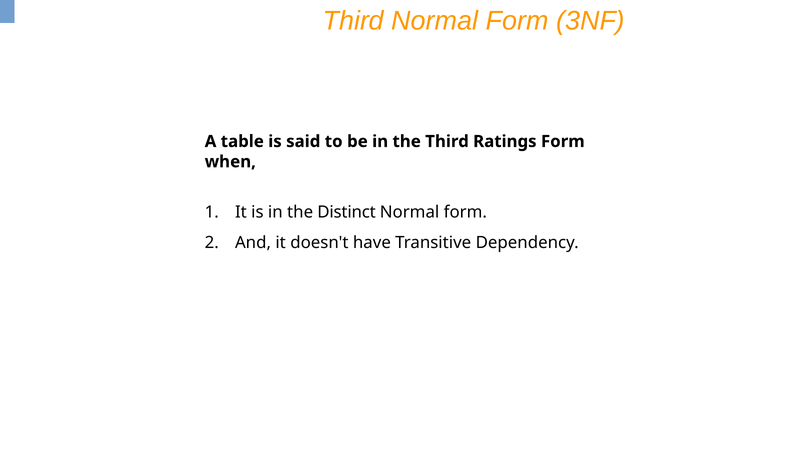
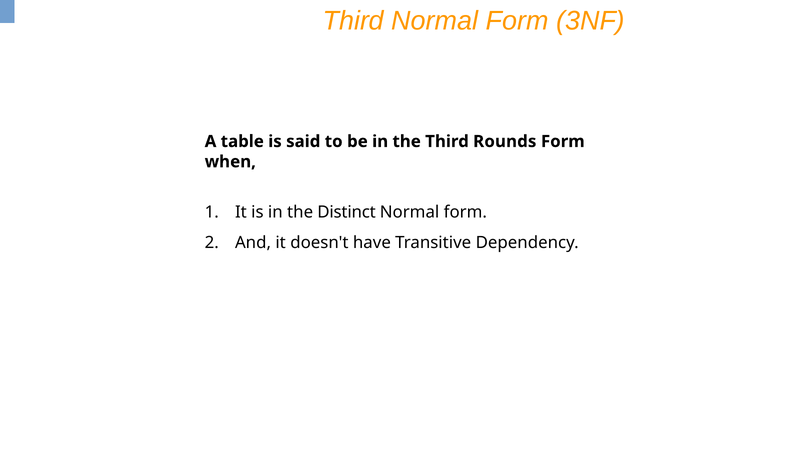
Ratings: Ratings -> Rounds (505, 141)
